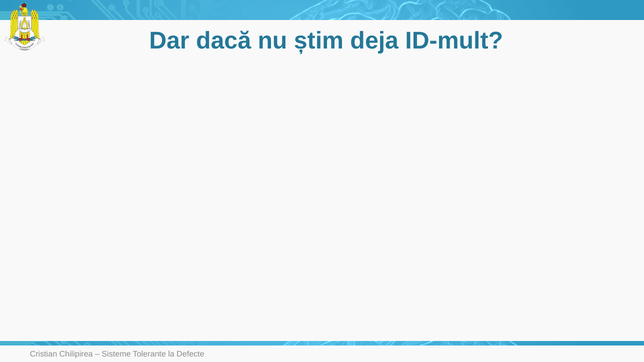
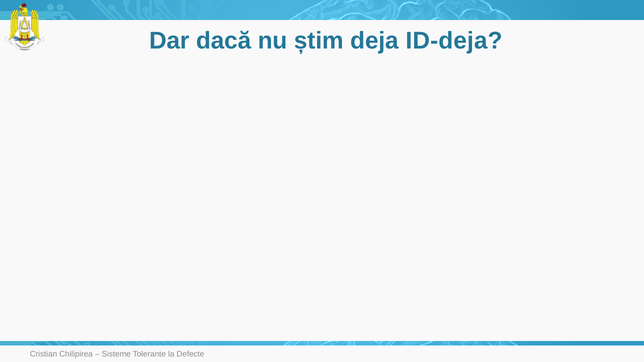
ID-mult: ID-mult -> ID-deja (454, 41)
